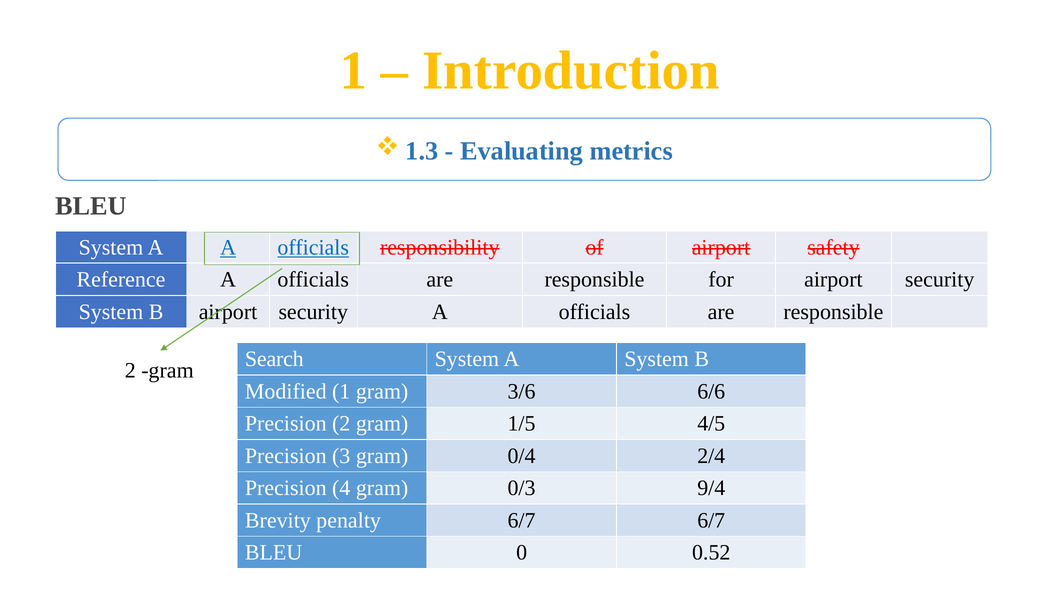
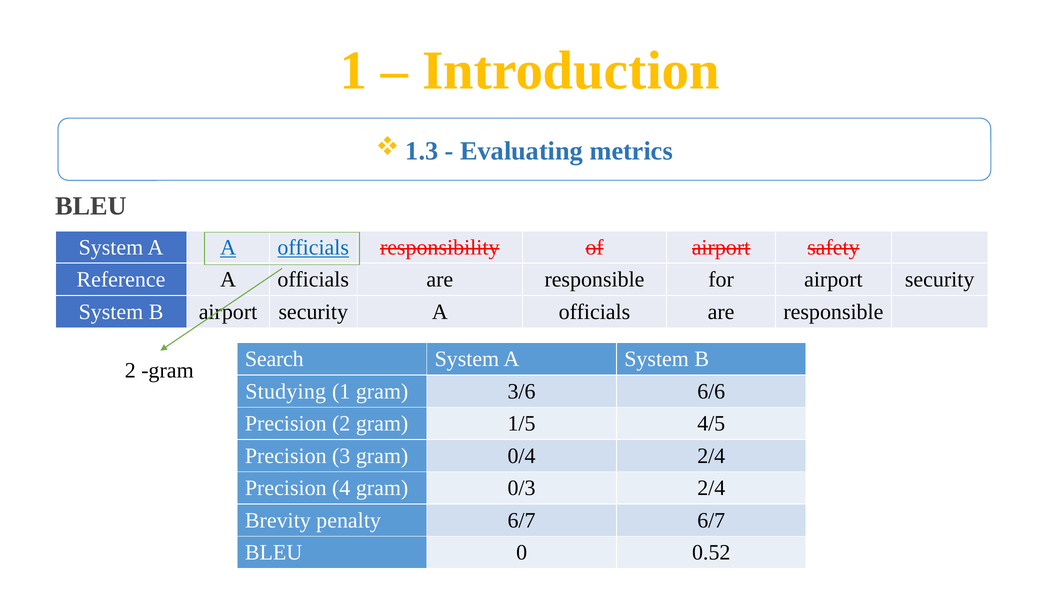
Modified: Modified -> Studying (286, 392)
0/3 9/4: 9/4 -> 2/4 (711, 488)
